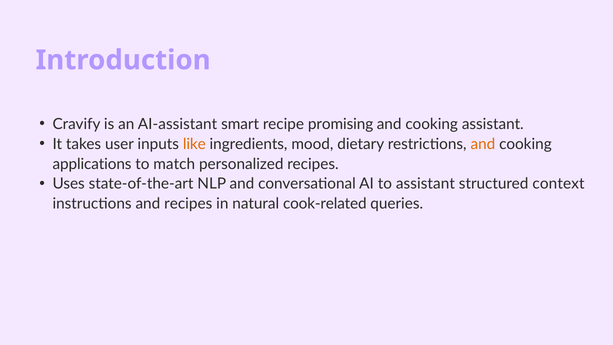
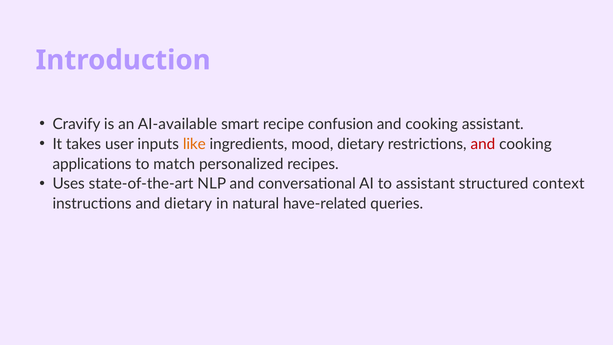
AI-assistant: AI-assistant -> AI-available (177, 124)
promising: promising -> confusion (341, 124)
and colour: orange -> red (483, 144)
and recipes: recipes -> dietary (188, 204)
cook-related: cook-related -> have-related (325, 204)
